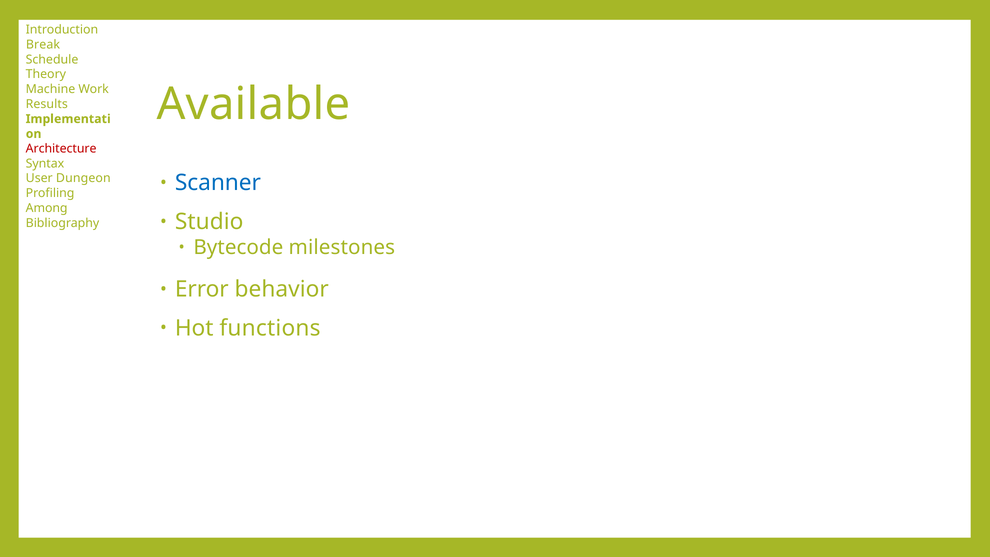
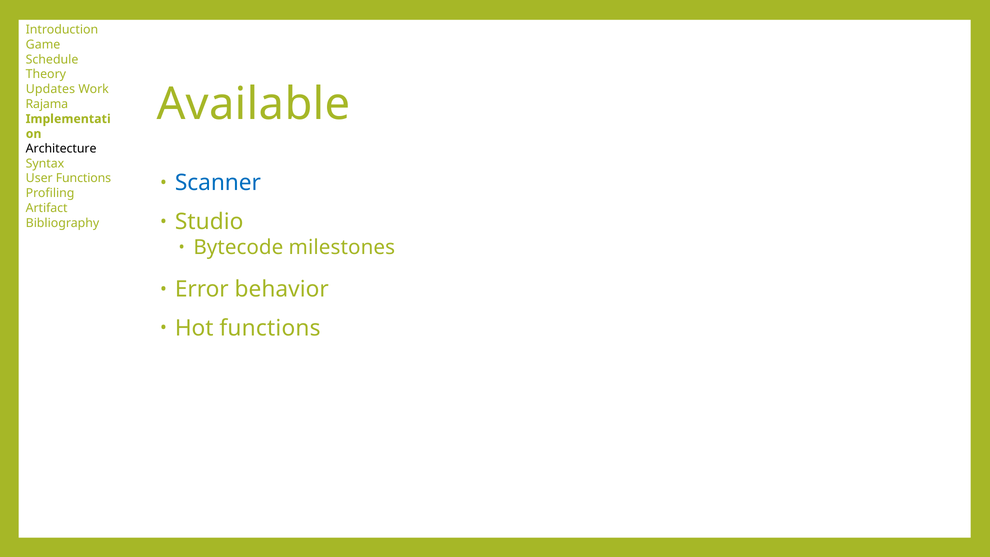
Break: Break -> Game (43, 45)
Machine: Machine -> Updates (50, 89)
Results: Results -> Rajama (47, 104)
Architecture colour: red -> black (61, 149)
User Dungeon: Dungeon -> Functions (83, 178)
Among: Among -> Artifact (47, 208)
